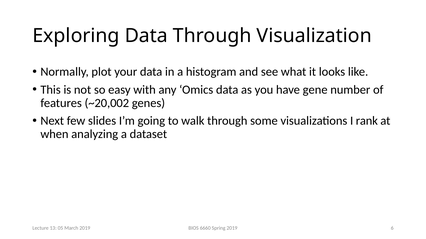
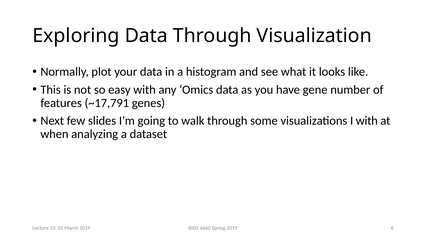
~20,002: ~20,002 -> ~17,791 (107, 103)
I rank: rank -> with (367, 121)
